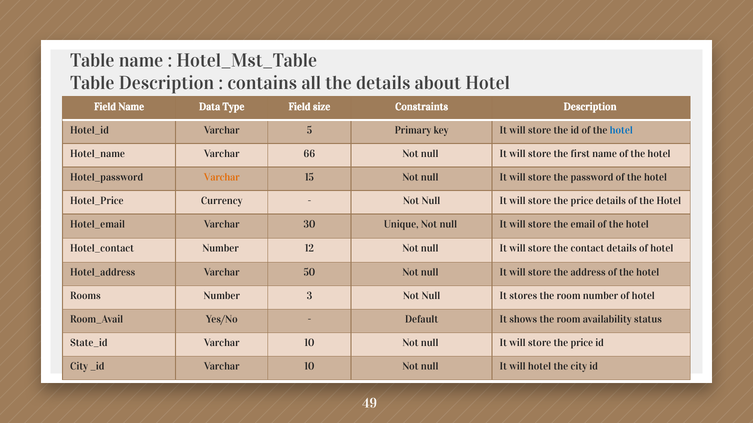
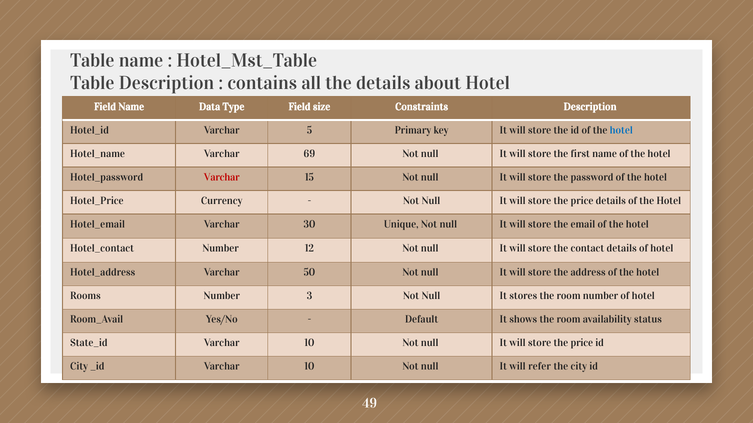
66: 66 -> 69 (309, 154)
Varchar colour: orange -> red (222, 177)
will hotel: hotel -> refer (540, 367)
